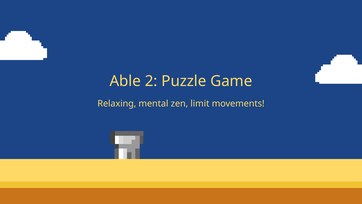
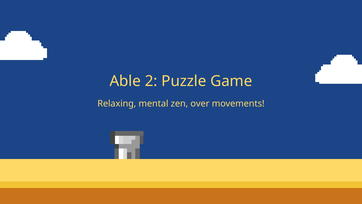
limit: limit -> over (200, 104)
